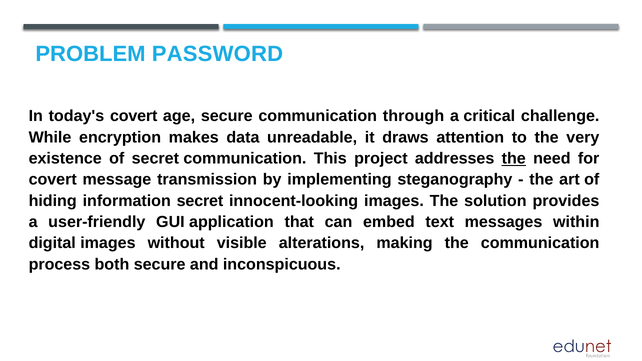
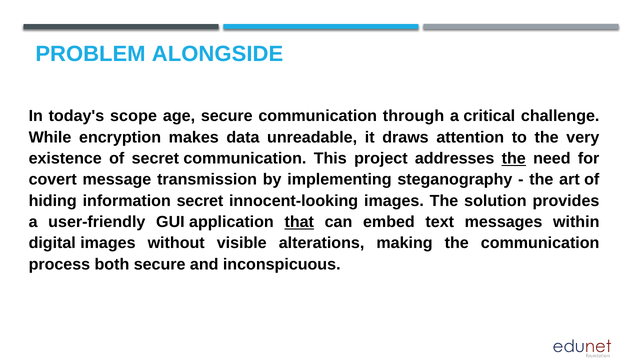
PASSWORD: PASSWORD -> ALONGSIDE (218, 54)
today's covert: covert -> scope (134, 116)
that underline: none -> present (299, 222)
